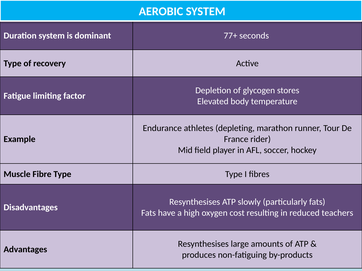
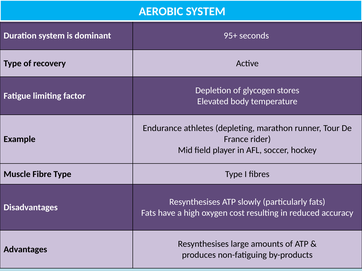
77+: 77+ -> 95+ (231, 36)
teachers: teachers -> accuracy (337, 213)
